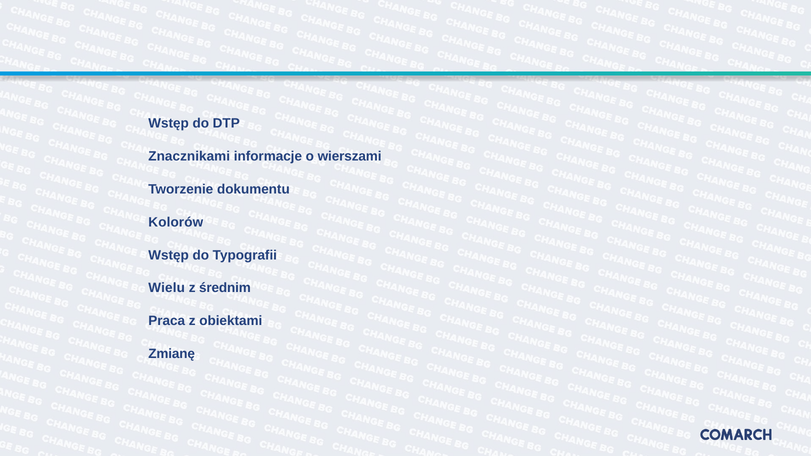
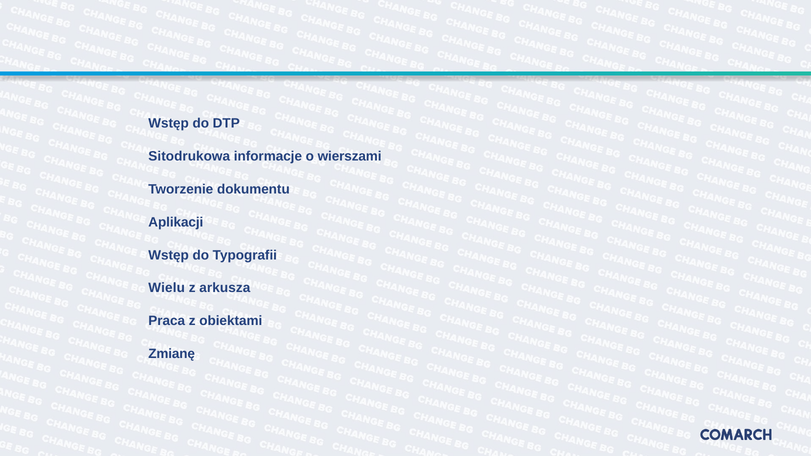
Znacznikami: Znacznikami -> Sitodrukowa (189, 156)
Kolorów: Kolorów -> Aplikacji (176, 222)
średnim: średnim -> arkusza (225, 288)
